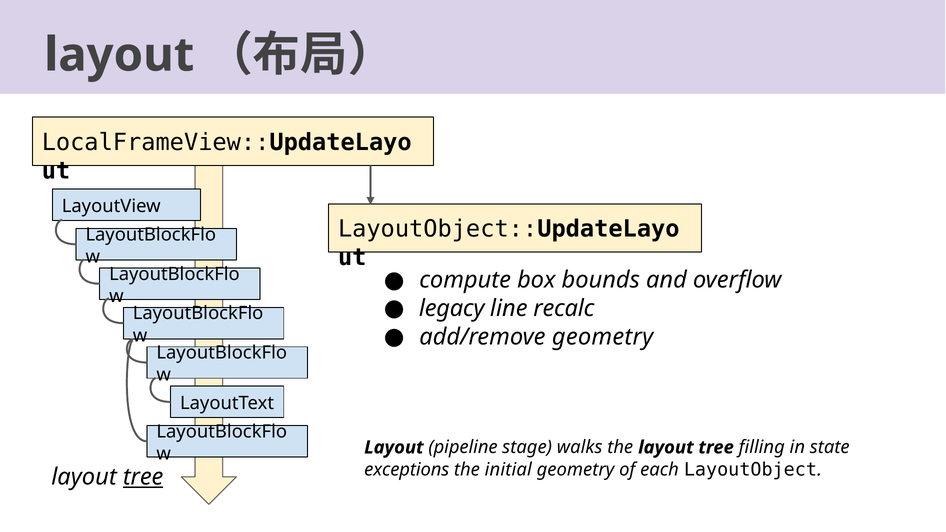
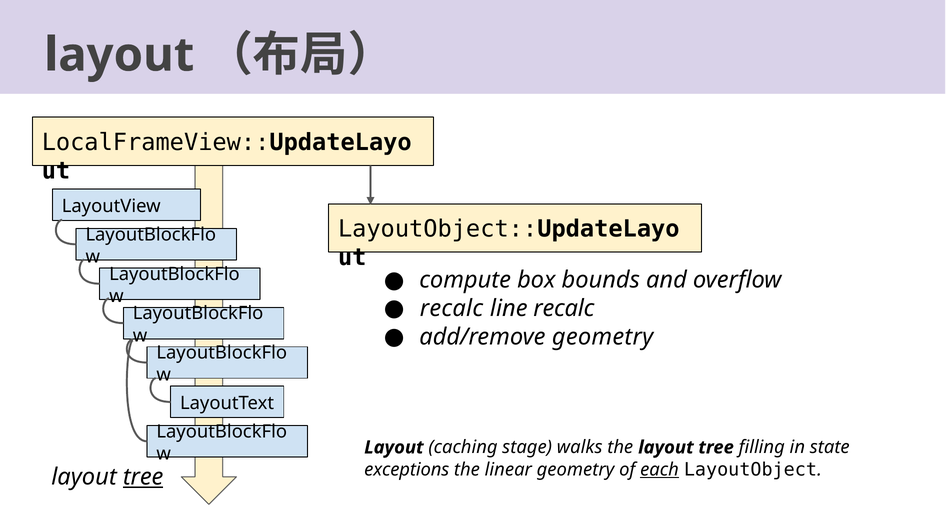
legacy: legacy -> recalc (451, 309)
pipeline: pipeline -> caching (463, 447)
initial: initial -> linear (508, 470)
each underline: none -> present (659, 470)
